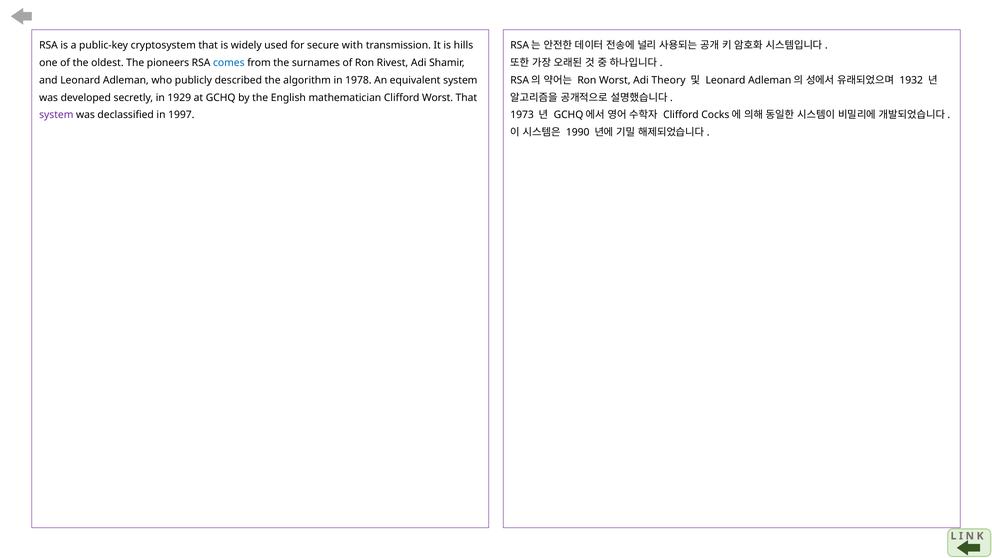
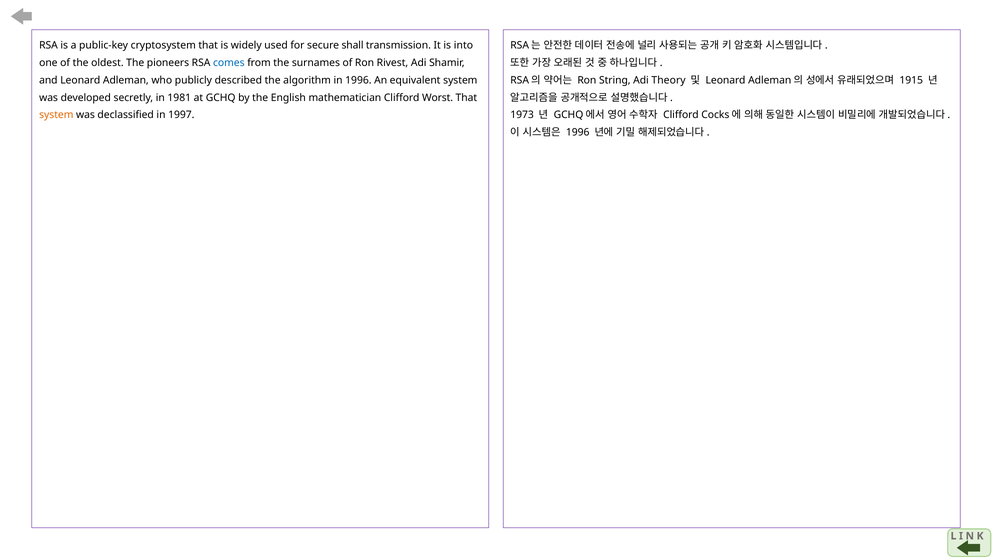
with: with -> shall (353, 46)
hills: hills -> into (463, 46)
Ron Worst: Worst -> String (615, 80)
1932: 1932 -> 1915 (911, 80)
in 1978: 1978 -> 1996 (358, 80)
1929: 1929 -> 1981 (179, 98)
system colour: purple -> orange (56, 115)
1990: 1990 -> 1996 (578, 132)
